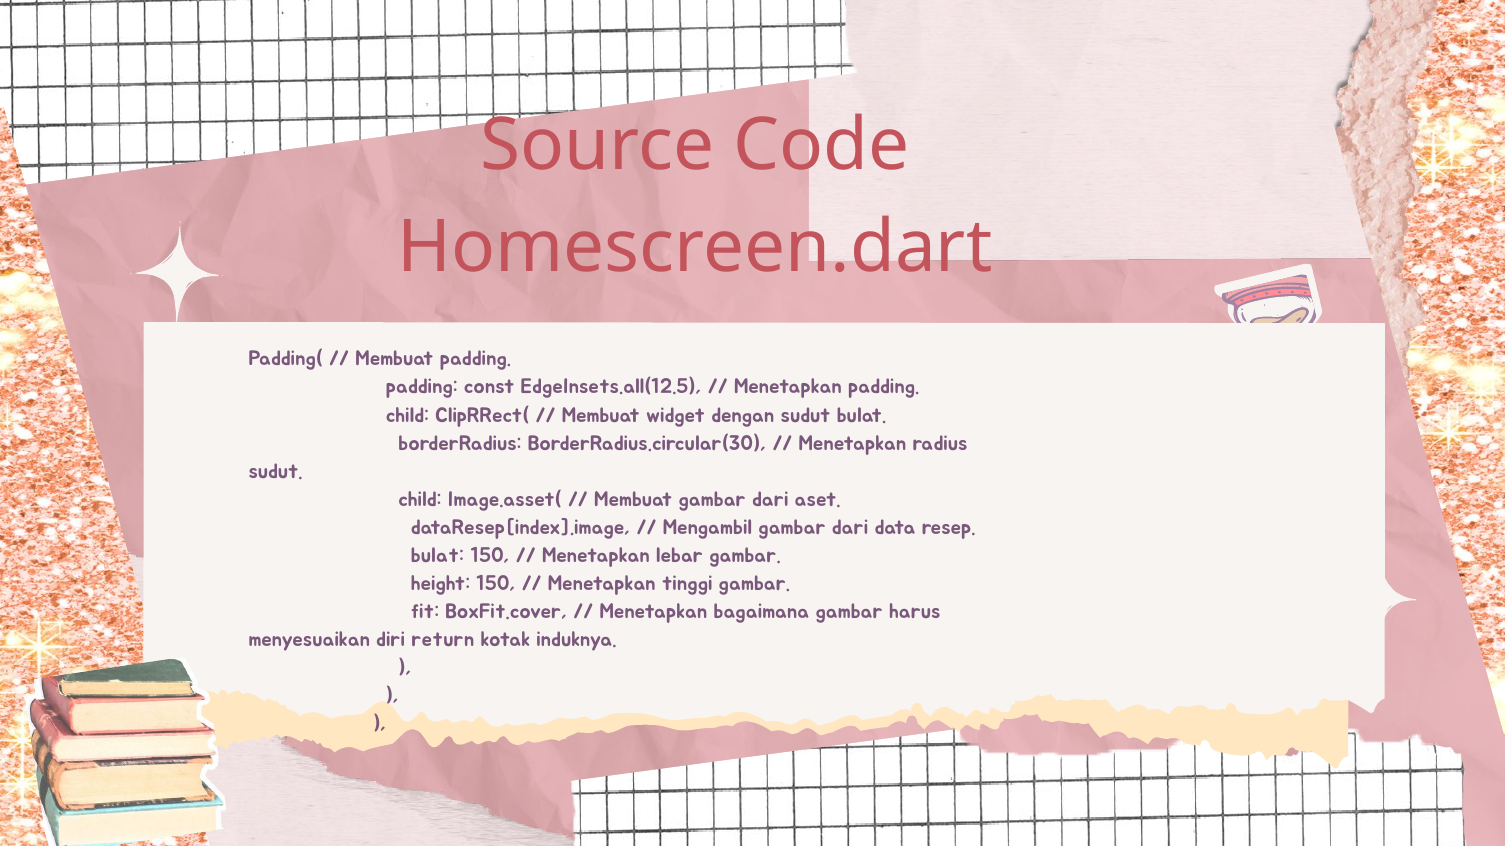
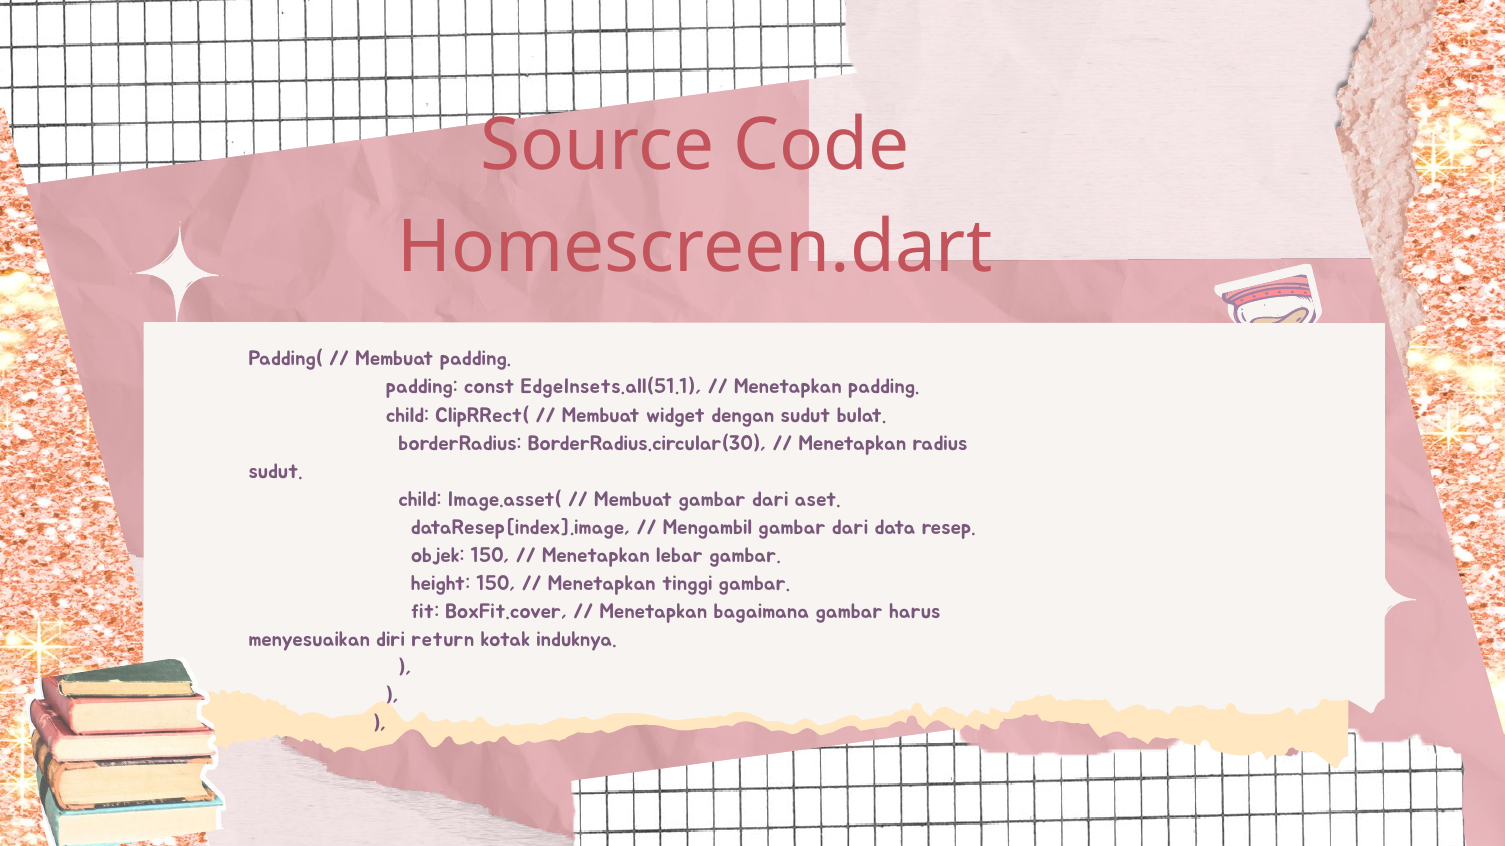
EdgeInsets.all(12.5: EdgeInsets.all(12.5 -> EdgeInsets.all(51.1 (611, 387)
bulat: bulat -> objek (438, 556)
